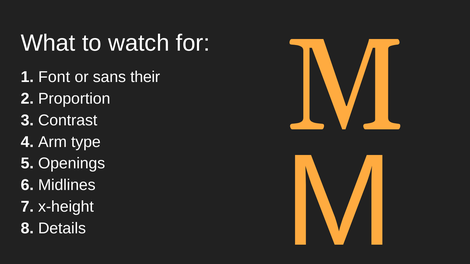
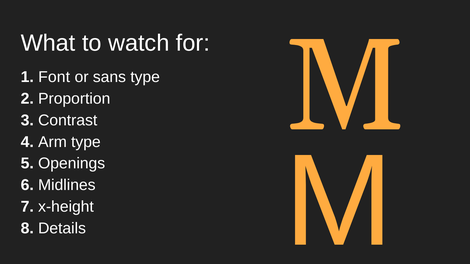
sans their: their -> type (145, 77)
